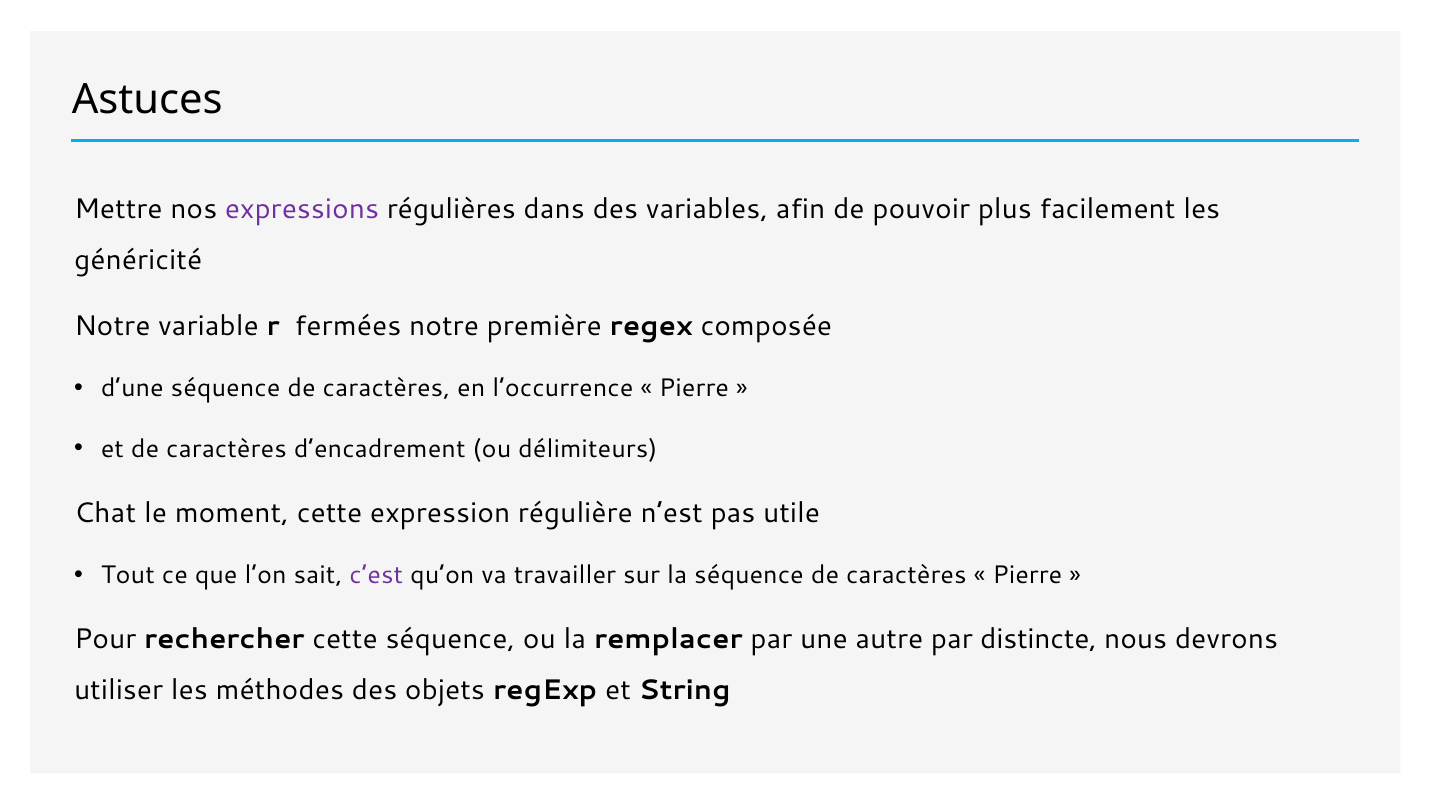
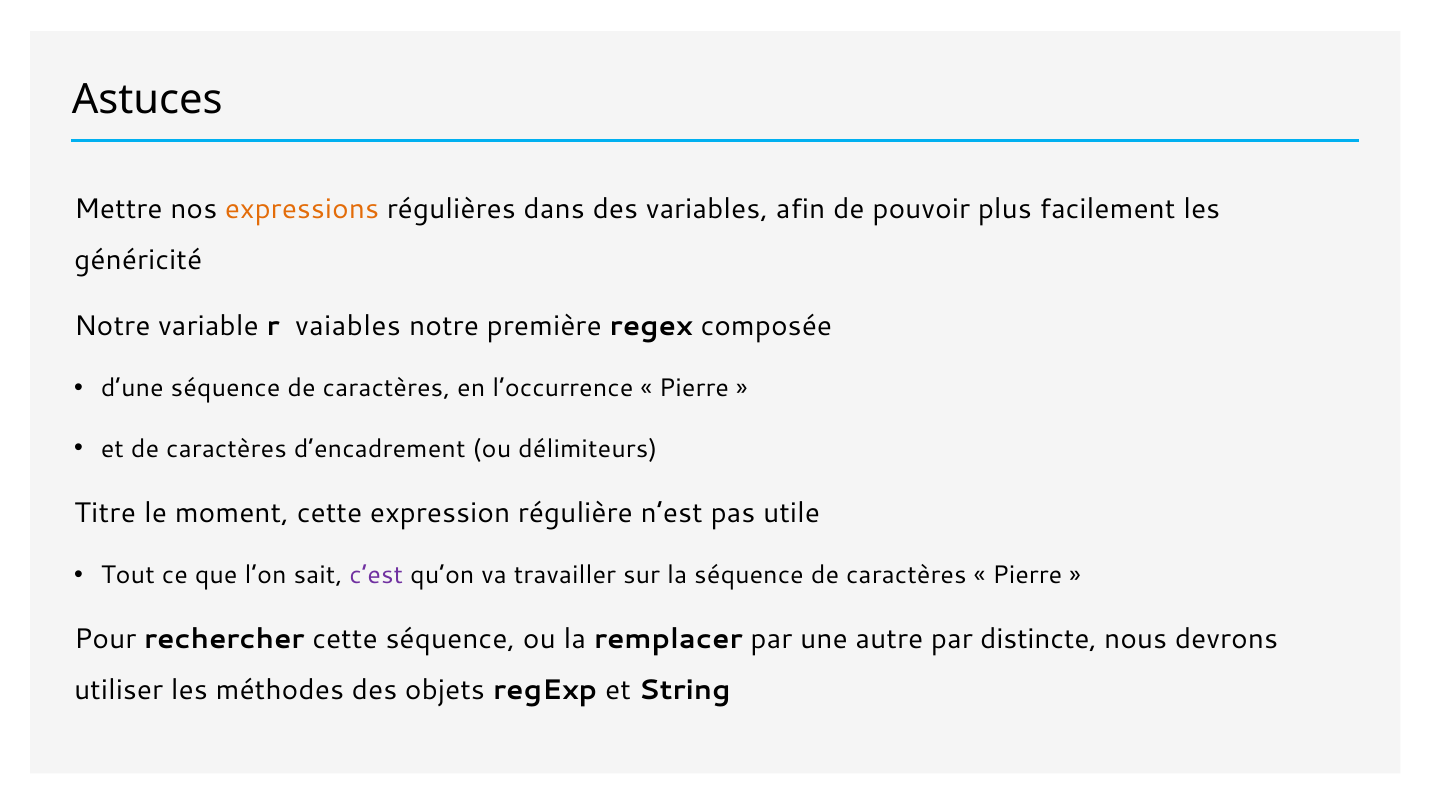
expressions colour: purple -> orange (302, 210)
fermées: fermées -> vaiables (348, 326)
Chat: Chat -> Titre (105, 513)
